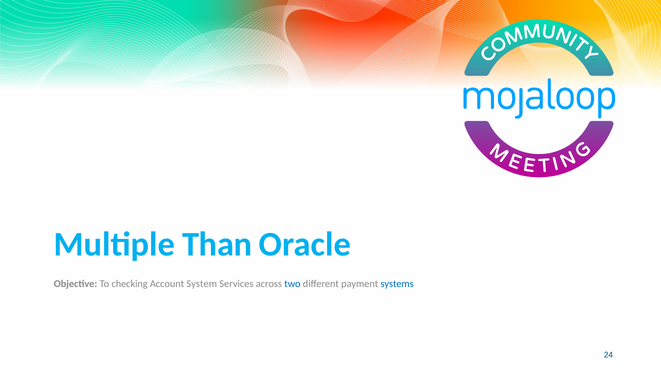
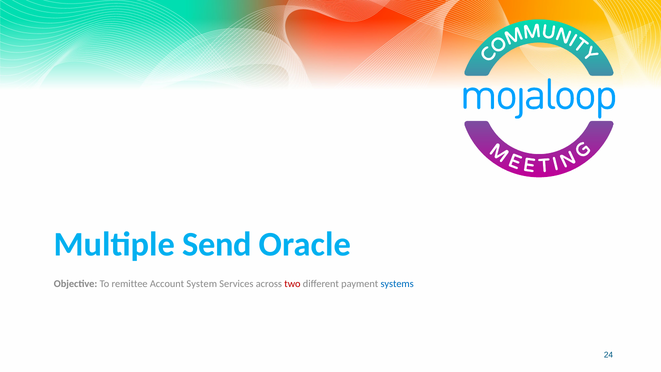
Than: Than -> Send (217, 244)
checking: checking -> remittee (130, 284)
two colour: blue -> red (292, 284)
